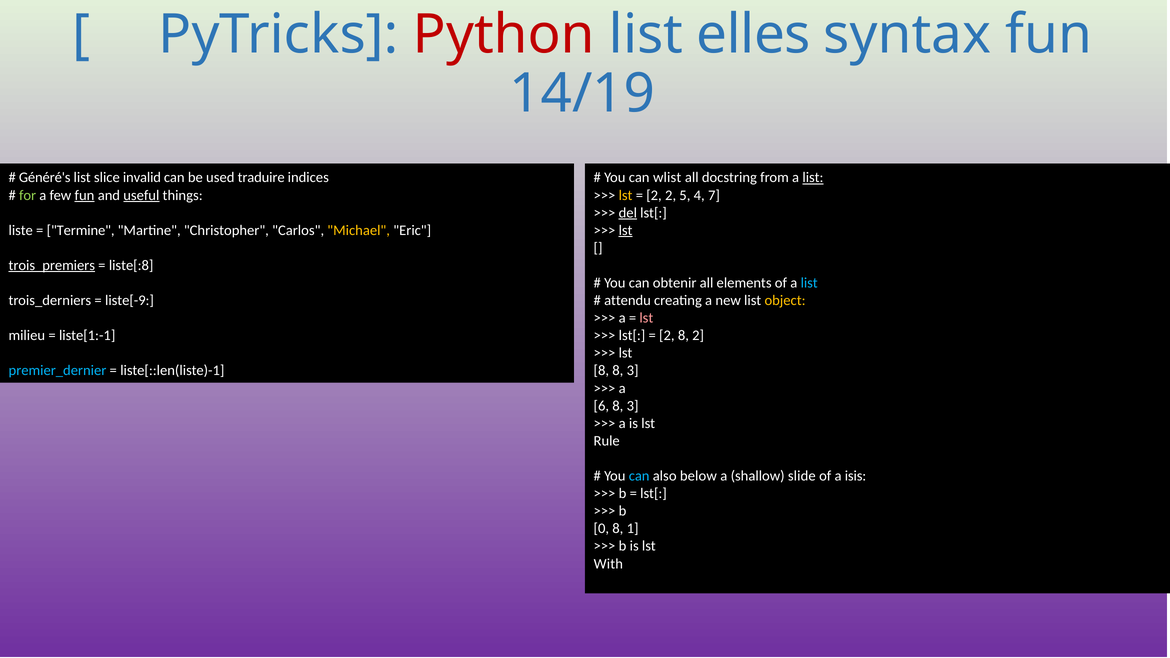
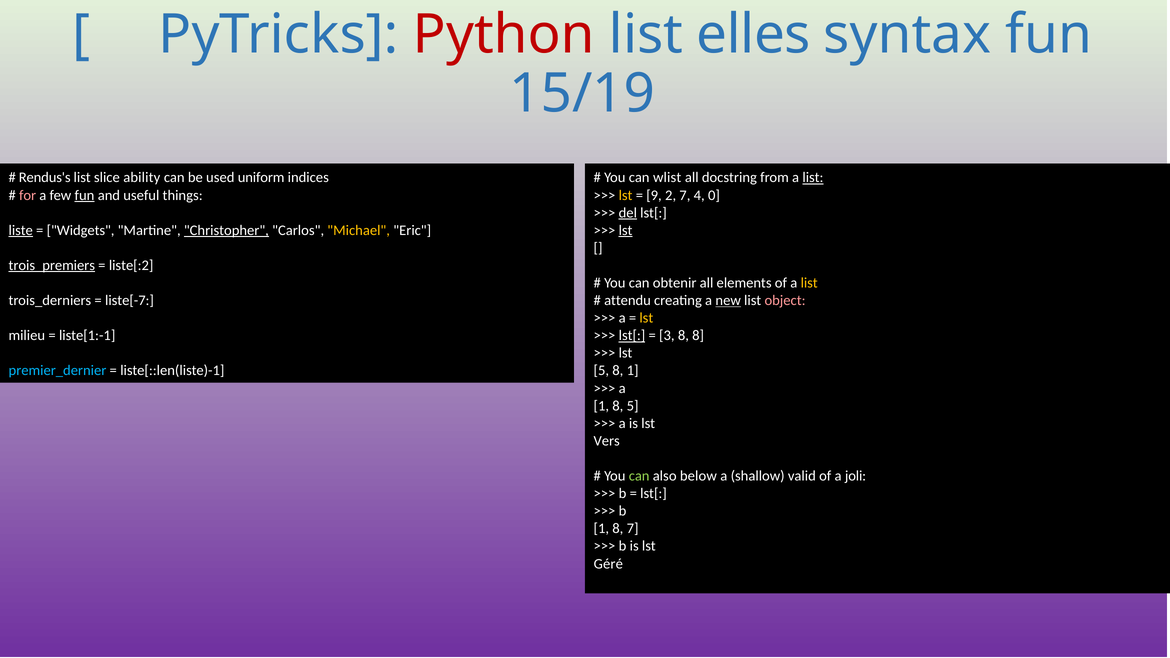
14/19: 14/19 -> 15/19 (582, 94)
Généré's: Généré's -> Rendus's (45, 178)
invalid: invalid -> ability (142, 178)
traduire: traduire -> uniform (261, 178)
for colour: light green -> pink (28, 195)
useful underline: present -> none (141, 195)
2: 2 -> 9 (654, 195)
2 5: 5 -> 7 (685, 195)
7: 7 -> 0 (714, 195)
liste underline: none -> present (21, 230)
Termine: Termine -> Widgets (81, 230)
Christopher underline: none -> present (226, 230)
liste[:8: liste[:8 -> liste[:2 (131, 265)
list colour: light blue -> yellow (809, 283)
liste[-9: liste[-9 -> liste[-7 (130, 301)
new underline: none -> present (728, 301)
object colour: yellow -> pink (785, 301)
lst colour: pink -> yellow (646, 318)
lst[ underline: none -> present (632, 336)
2: 2 -> 3 (667, 336)
8 2: 2 -> 8 (698, 336)
8: 8 -> 5 (601, 371)
3: 3 -> 1 (633, 371)
6: 6 -> 1 (601, 406)
3: 3 -> 5 (633, 406)
Rule: Rule -> Vers (607, 441)
can colour: light blue -> light green (639, 476)
slide: slide -> valid (802, 476)
isis: isis -> joli (856, 476)
0: 0 -> 1 (601, 529)
8 1: 1 -> 7 (633, 529)
With: With -> Géré (608, 564)
